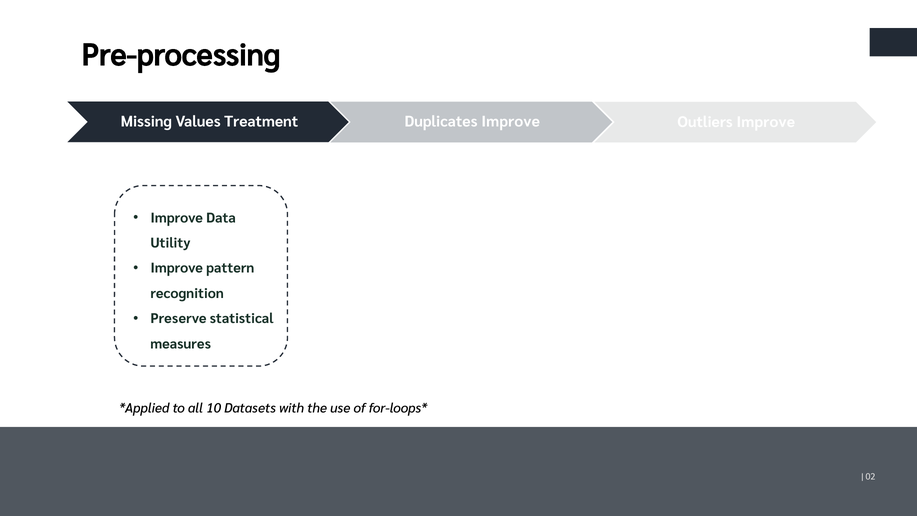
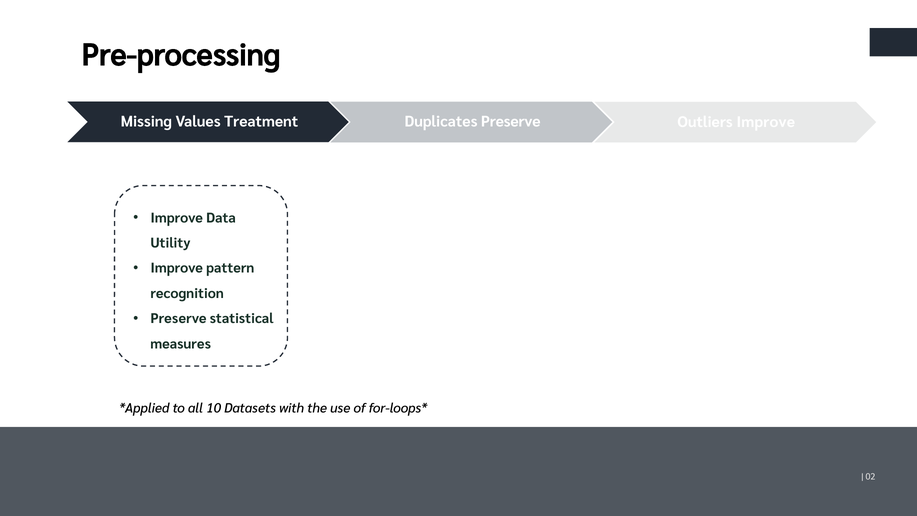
Duplicates Improve: Improve -> Preserve (511, 122)
